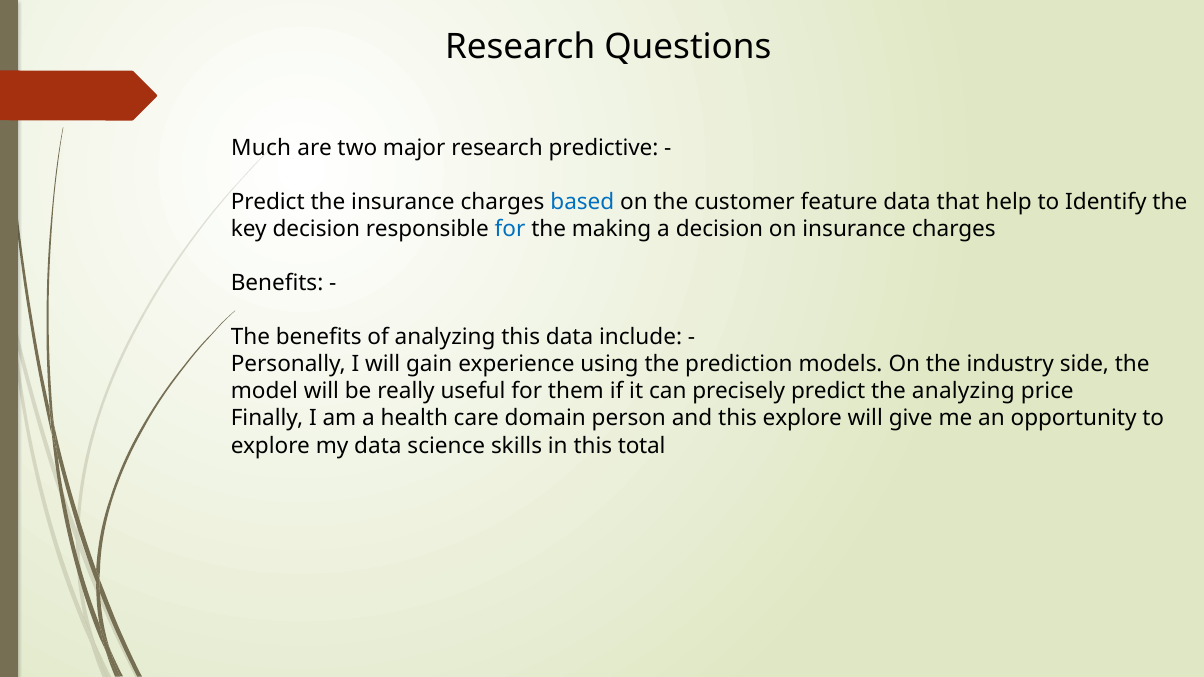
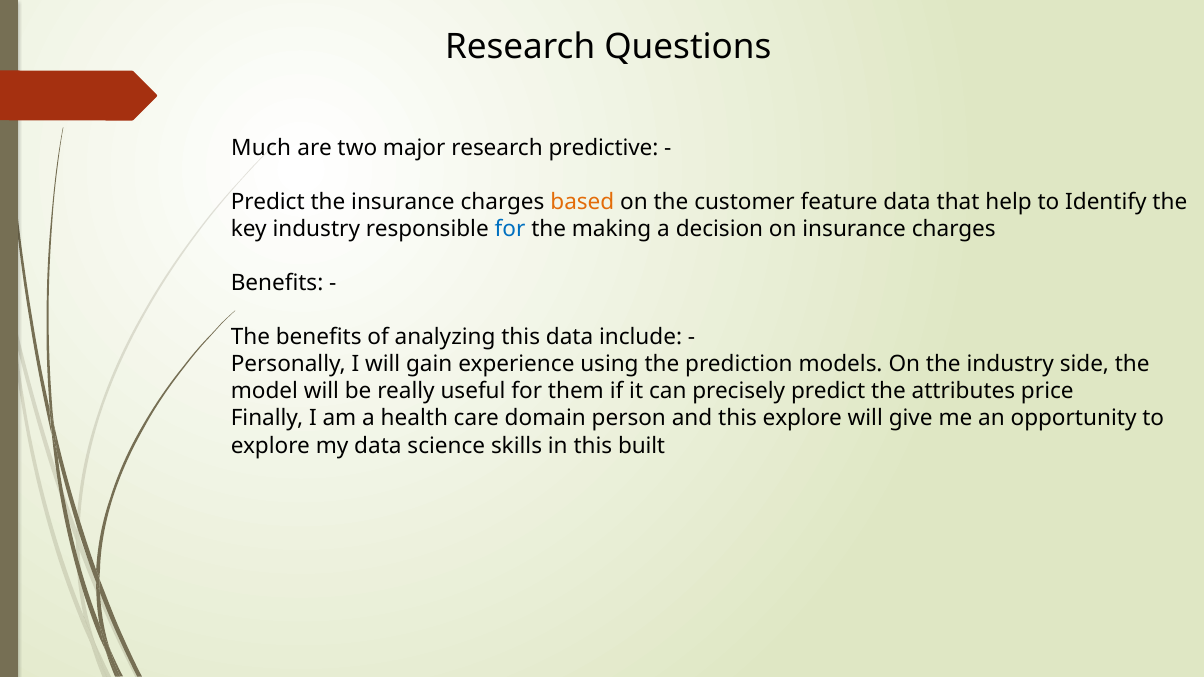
based colour: blue -> orange (582, 202)
key decision: decision -> industry (316, 229)
the analyzing: analyzing -> attributes (963, 392)
total: total -> built (642, 446)
